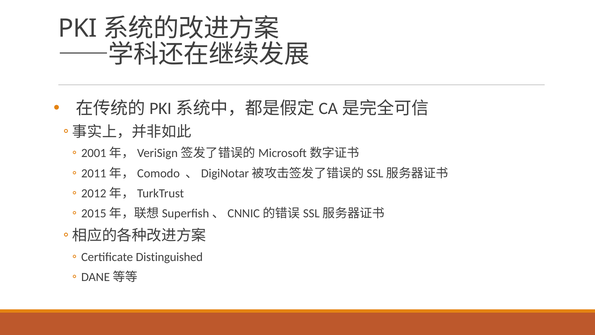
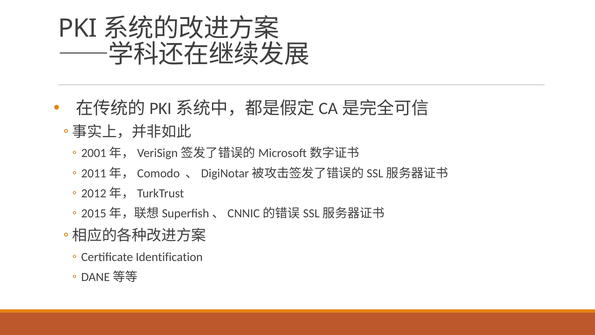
Distinguished: Distinguished -> Identification (169, 257)
